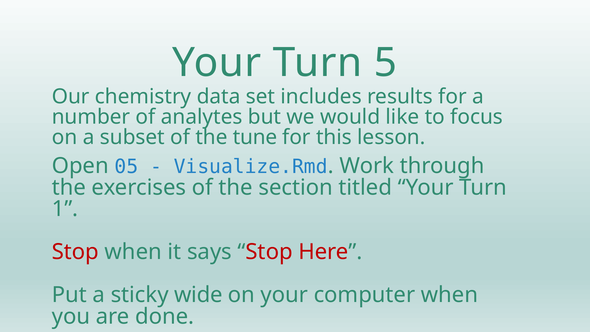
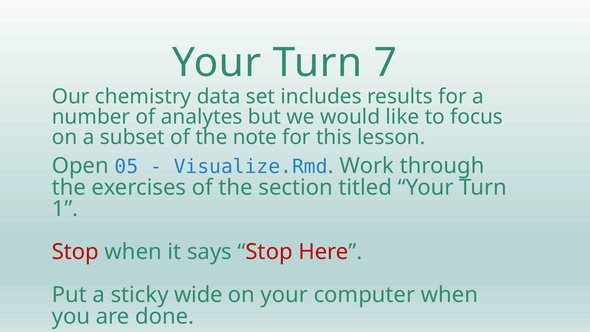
5: 5 -> 7 (385, 63)
tune: tune -> note (255, 137)
